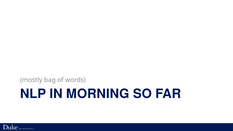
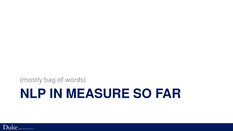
MORNING: MORNING -> MEASURE (98, 94)
